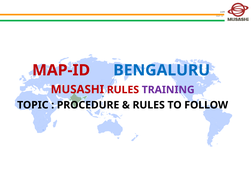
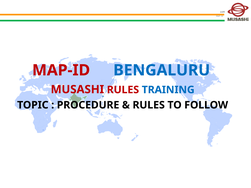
TRAINING colour: purple -> blue (168, 90)
